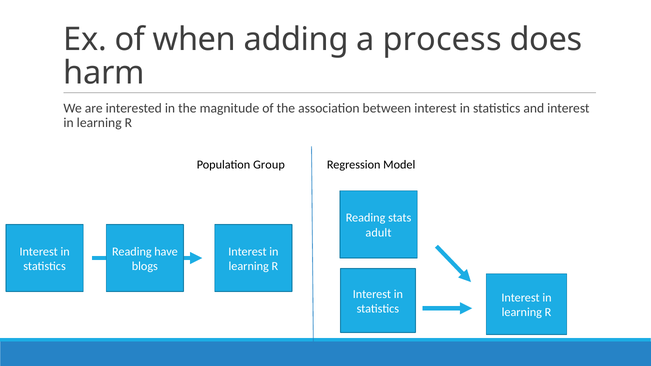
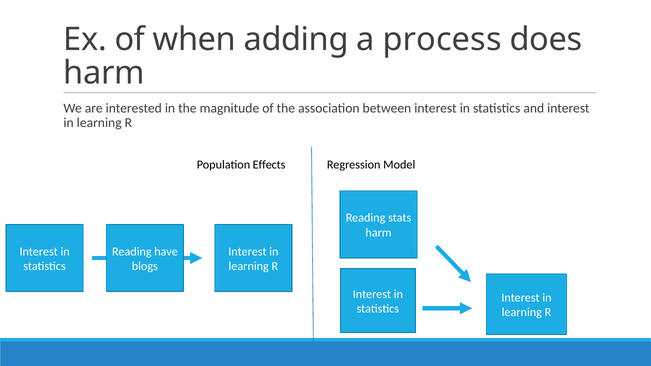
Group: Group -> Effects (269, 165)
adult: adult -> harm (379, 233)
